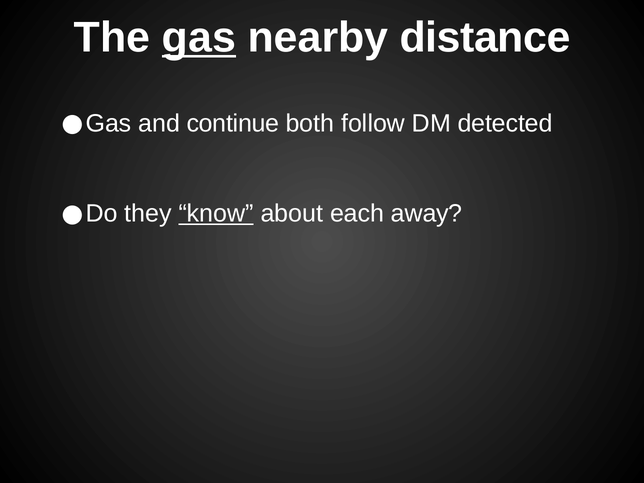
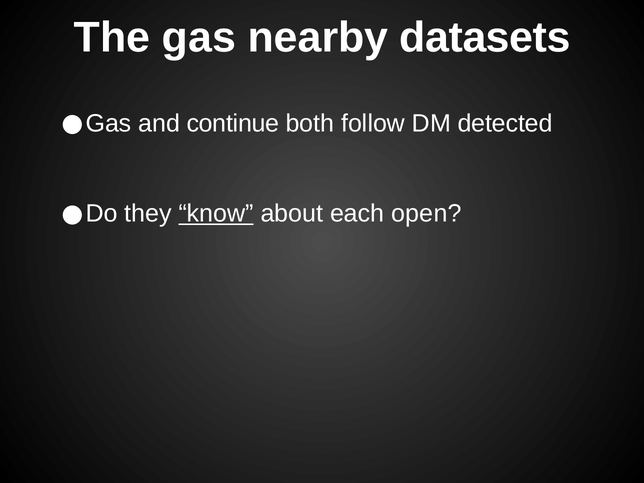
gas underline: present -> none (199, 38)
distance: distance -> datasets (485, 38)
away: away -> open (426, 214)
